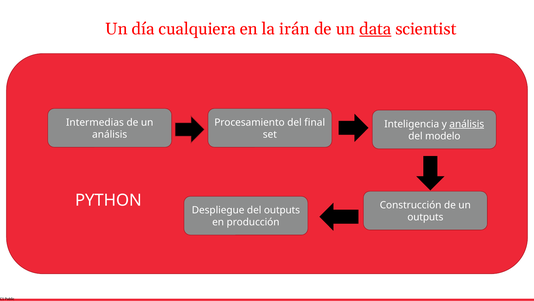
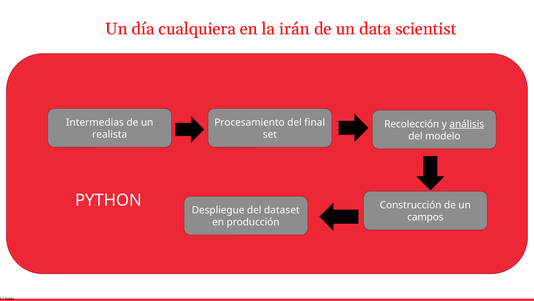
data underline: present -> none (375, 29)
Inteligencia: Inteligencia -> Recolección (412, 124)
análisis: análisis -> realista (110, 134)
del outputs: outputs -> dataset (282, 210)
outputs: outputs -> campos (425, 217)
